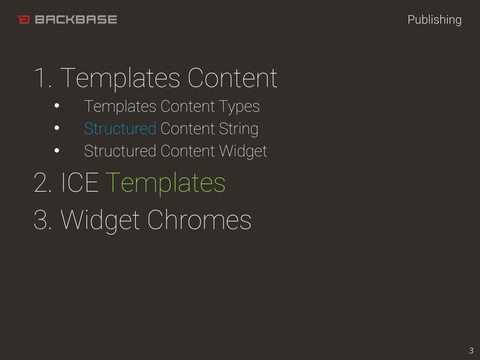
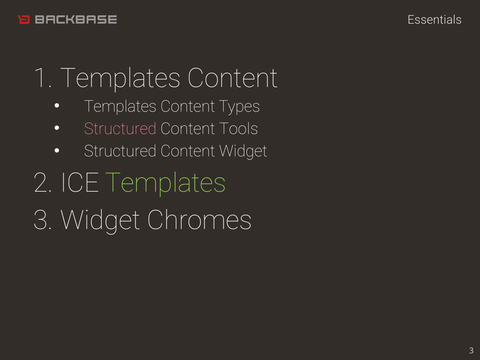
Publishing: Publishing -> Essentials (435, 20)
Structured colour: light blue -> pink (120, 129)
String: String -> Tools (239, 129)
